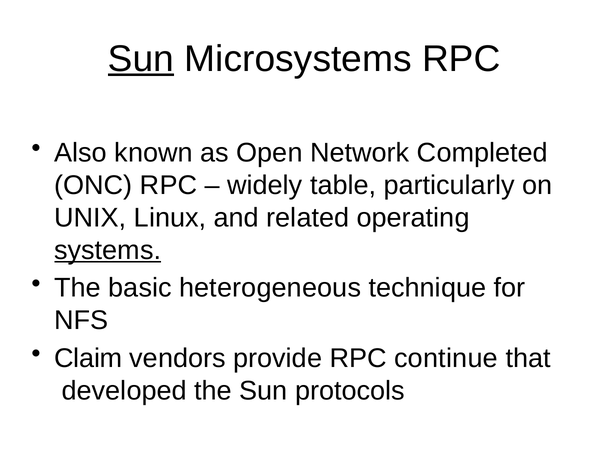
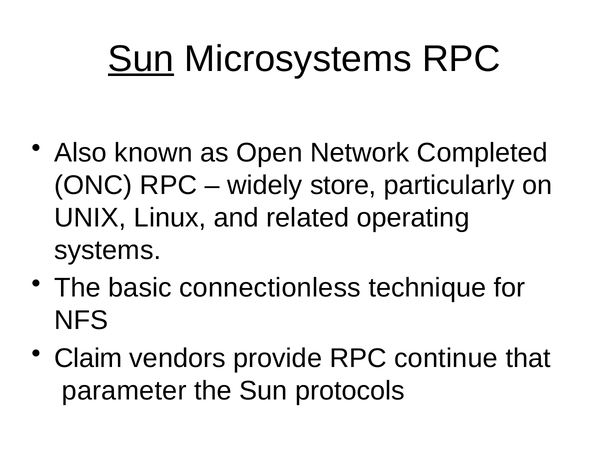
table: table -> store (343, 186)
systems underline: present -> none (108, 251)
heterogeneous: heterogeneous -> connectionless (270, 288)
developed: developed -> parameter (124, 391)
